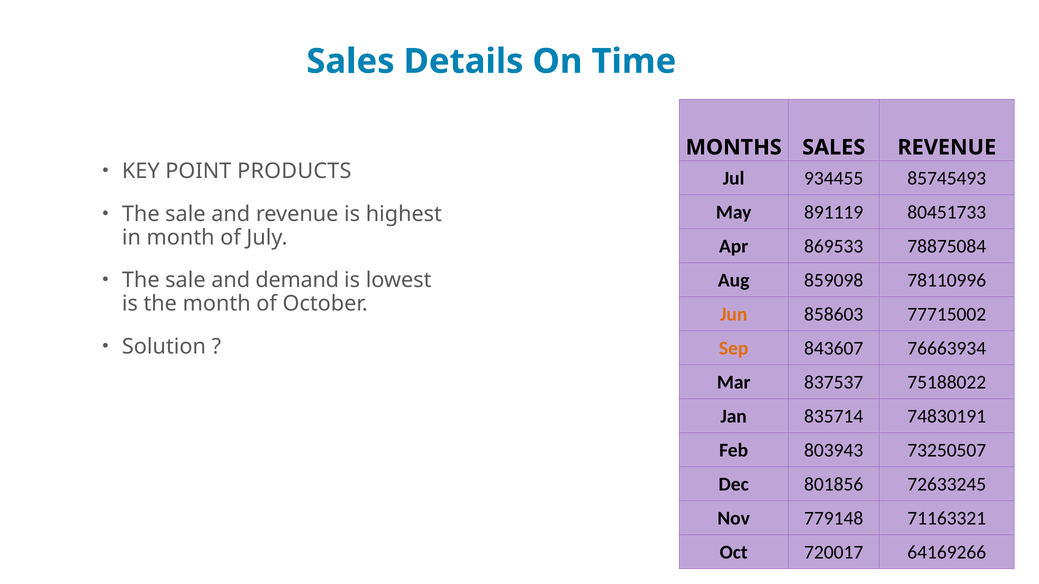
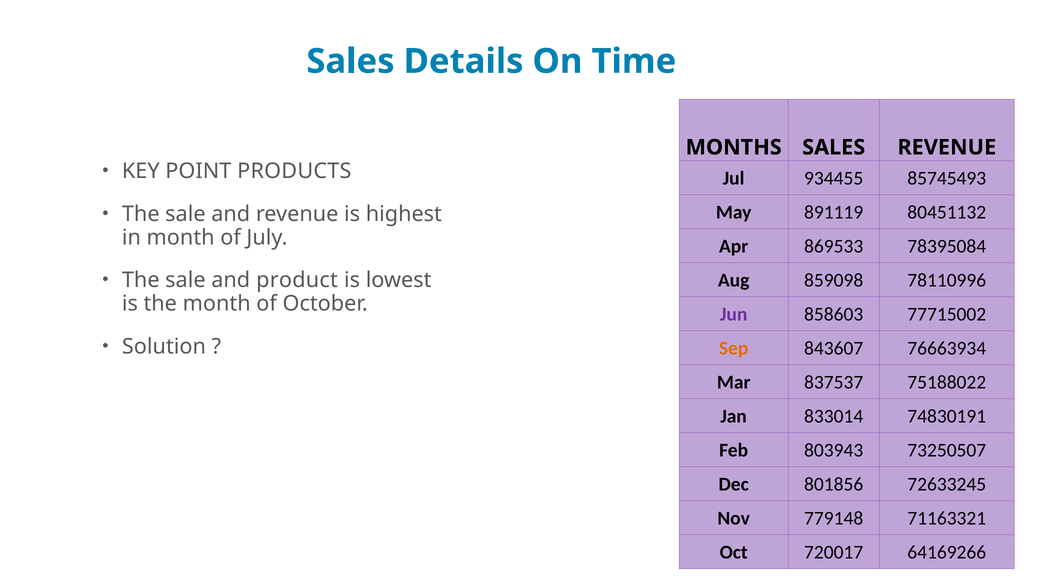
80451733: 80451733 -> 80451132 (947, 213)
78875084: 78875084 -> 78395084 (947, 247)
demand: demand -> product (297, 280)
Jun colour: orange -> purple (734, 315)
835714: 835714 -> 833014 (834, 417)
